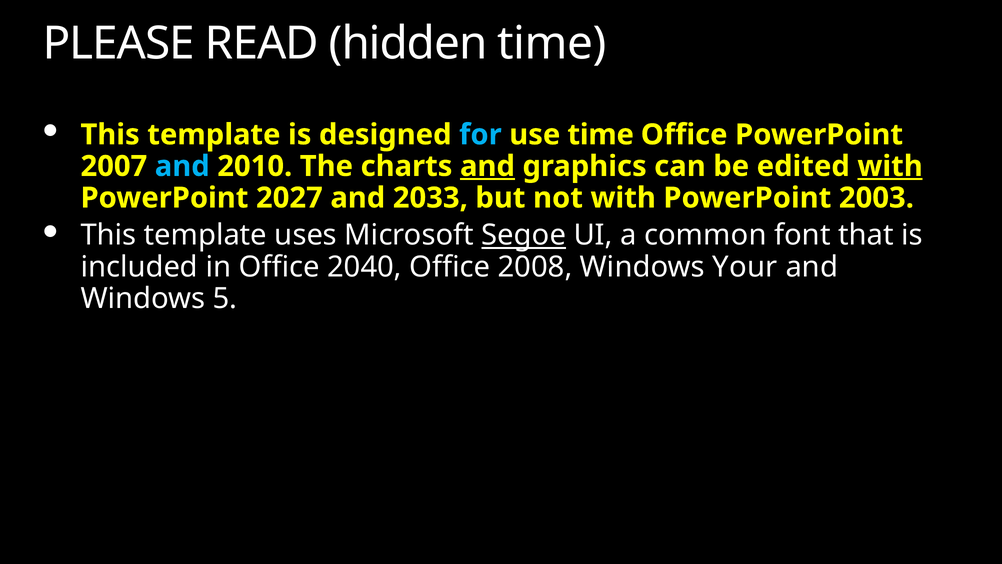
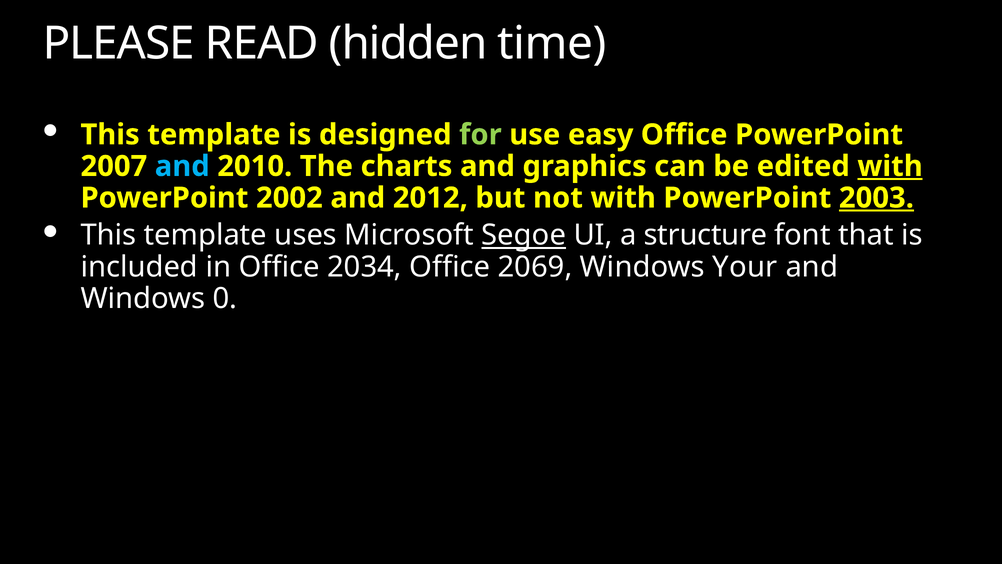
for colour: light blue -> light green (480, 135)
use time: time -> easy (601, 135)
and underline: present -> none (487, 166)
2027: 2027 -> 2002 (289, 198)
2033: 2033 -> 2012 (430, 198)
2003 underline: none -> present (876, 198)
common: common -> structure (706, 235)
2040: 2040 -> 2034 (365, 267)
2008: 2008 -> 2069 (535, 267)
5: 5 -> 0 (225, 298)
